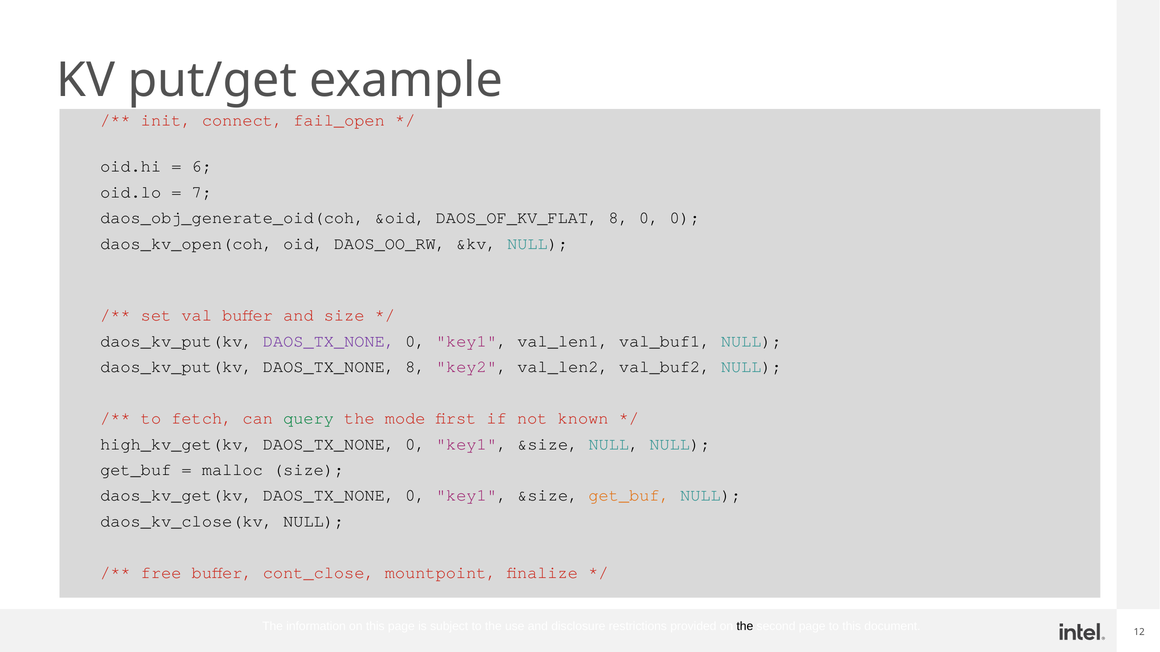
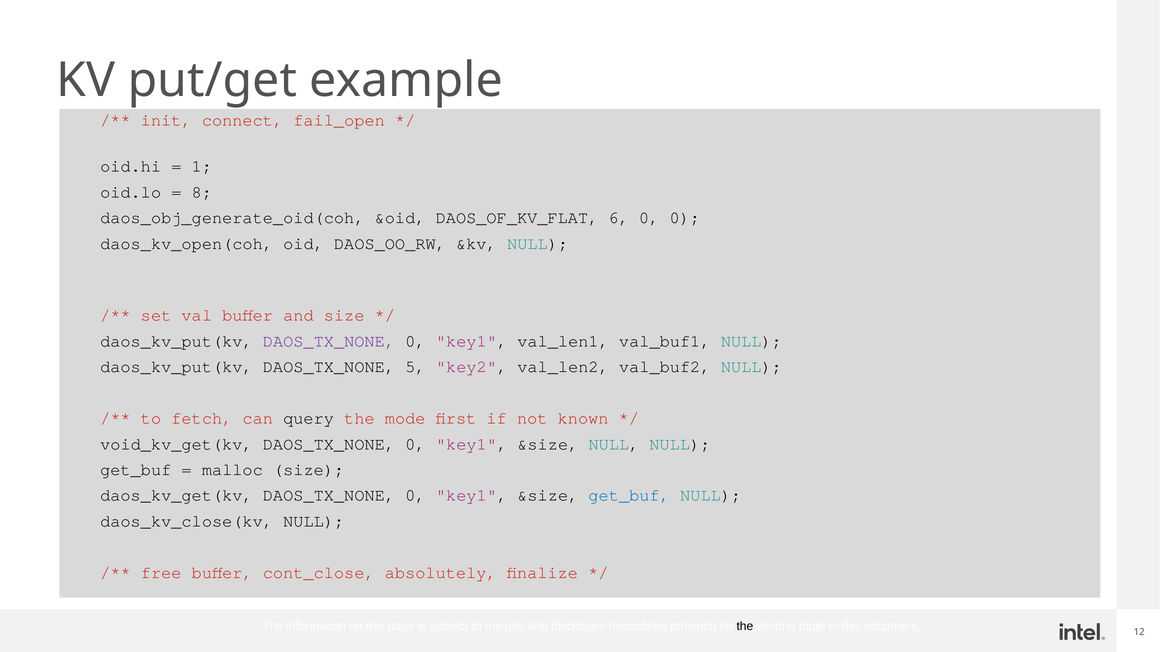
6: 6 -> 1 (202, 166)
7: 7 -> 8 (202, 192)
DAOS_OF_KV_FLAT 8: 8 -> 6 (619, 218)
DAOS_TX_NONE 8: 8 -> 5 (415, 367)
query colour: green -> black (309, 419)
high_kv_get(kv: high_kv_get(kv -> void_kv_get(kv (176, 444)
get_buf colour: orange -> blue (629, 496)
mountpoint: mountpoint -> absolutely (441, 573)
